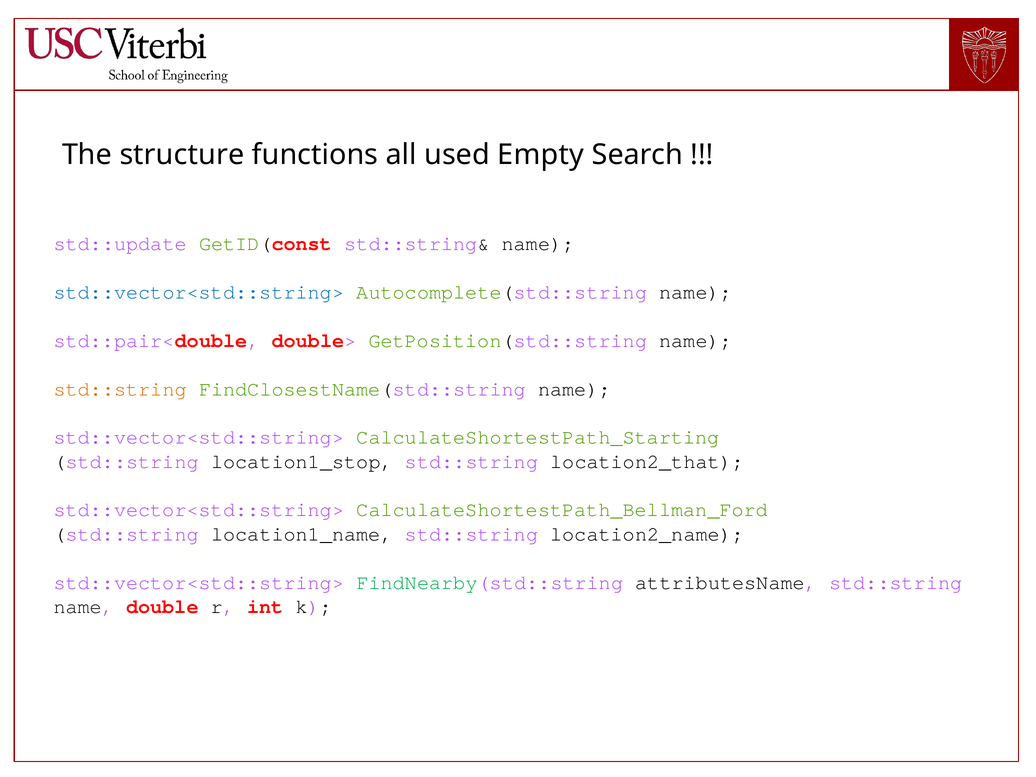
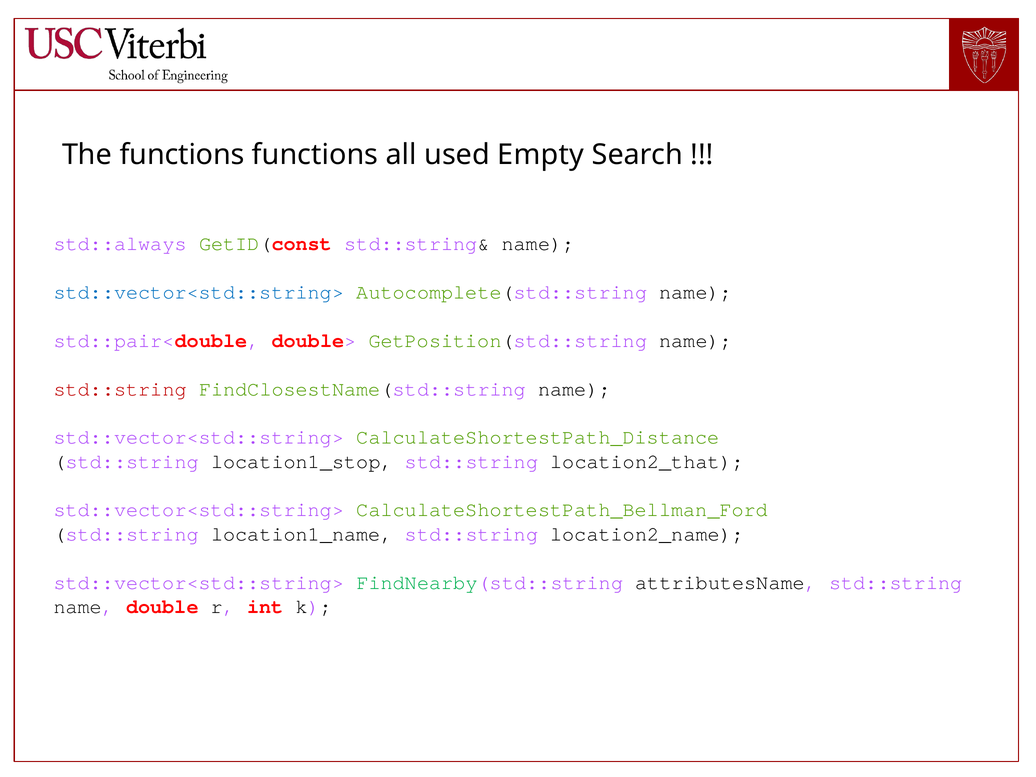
The structure: structure -> functions (182, 155)
std::update: std::update -> std::always (120, 244)
std::string colour: orange -> red (120, 389)
CalculateShortestPath_Starting: CalculateShortestPath_Starting -> CalculateShortestPath_Distance (538, 437)
